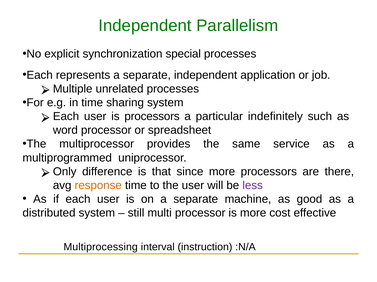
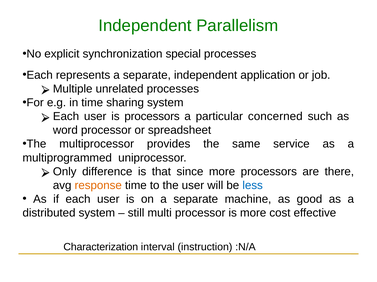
indefinitely: indefinitely -> concerned (275, 117)
less colour: purple -> blue (253, 186)
Multiprocessing: Multiprocessing -> Characterization (101, 248)
